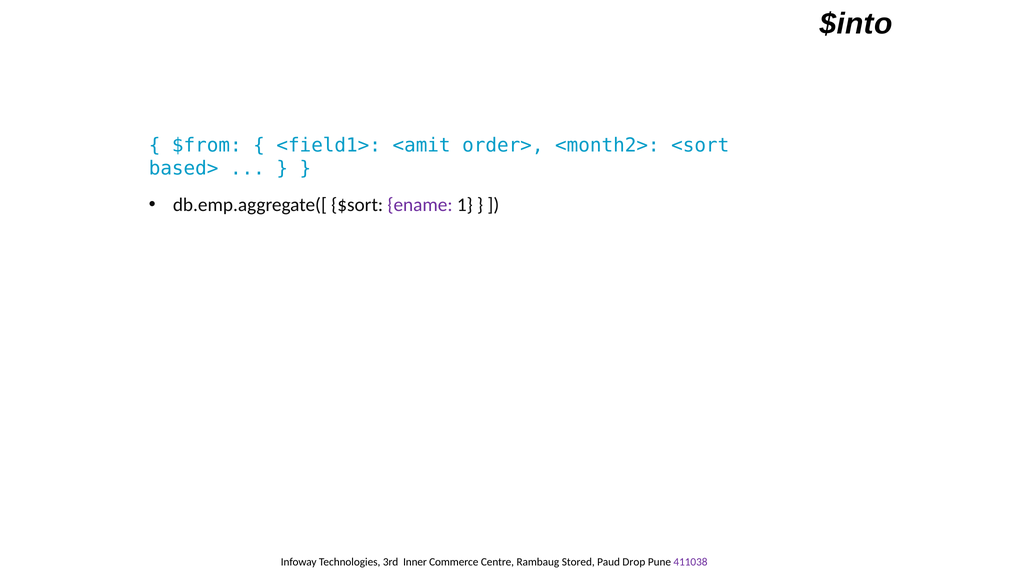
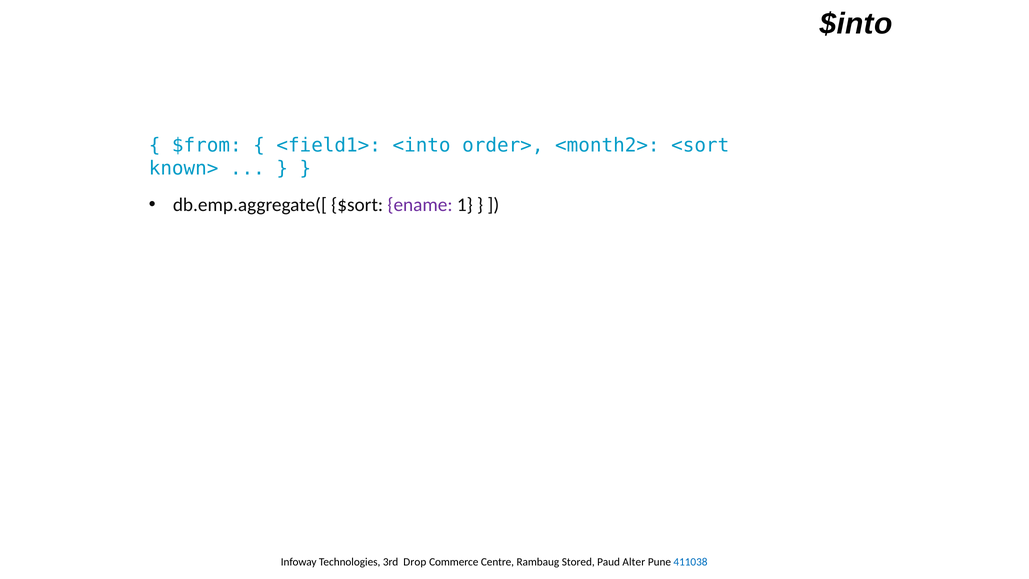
<amit: <amit -> <into (422, 145)
based>: based> -> known> (184, 168)
Inner: Inner -> Drop (415, 562)
Drop: Drop -> Alter (634, 562)
411038 colour: purple -> blue (690, 562)
